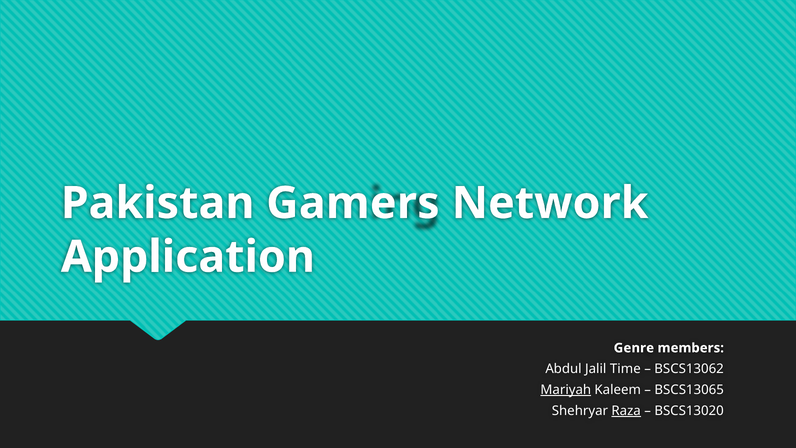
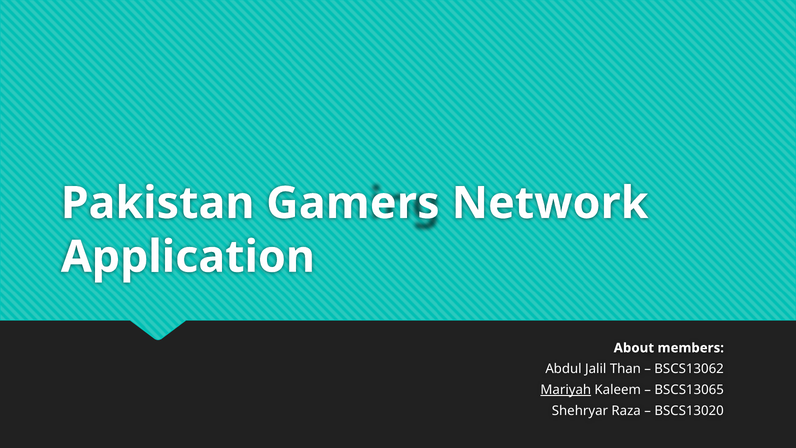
Genre: Genre -> About (634, 348)
Time: Time -> Than (625, 369)
Raza underline: present -> none (626, 410)
